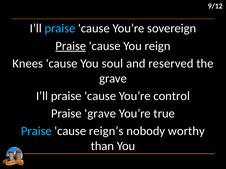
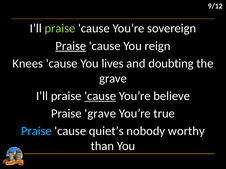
praise colour: light blue -> light green (60, 28)
soul: soul -> lives (113, 64)
reserved: reserved -> doubting (171, 64)
cause underline: none -> present (100, 96)
control: control -> believe (172, 96)
reign’s: reign’s -> quiet’s (106, 131)
